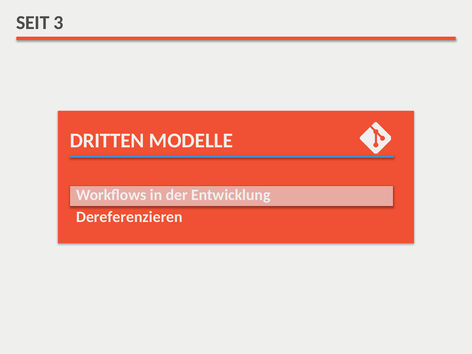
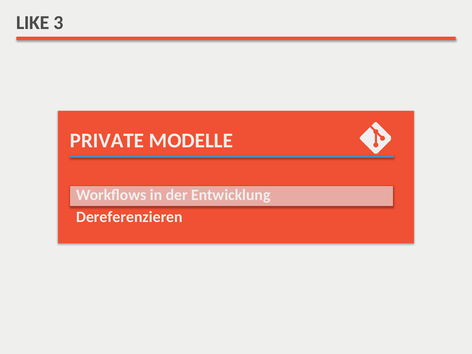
SEIT: SEIT -> LIKE (33, 23)
DRITTEN: DRITTEN -> PRIVATE (107, 141)
